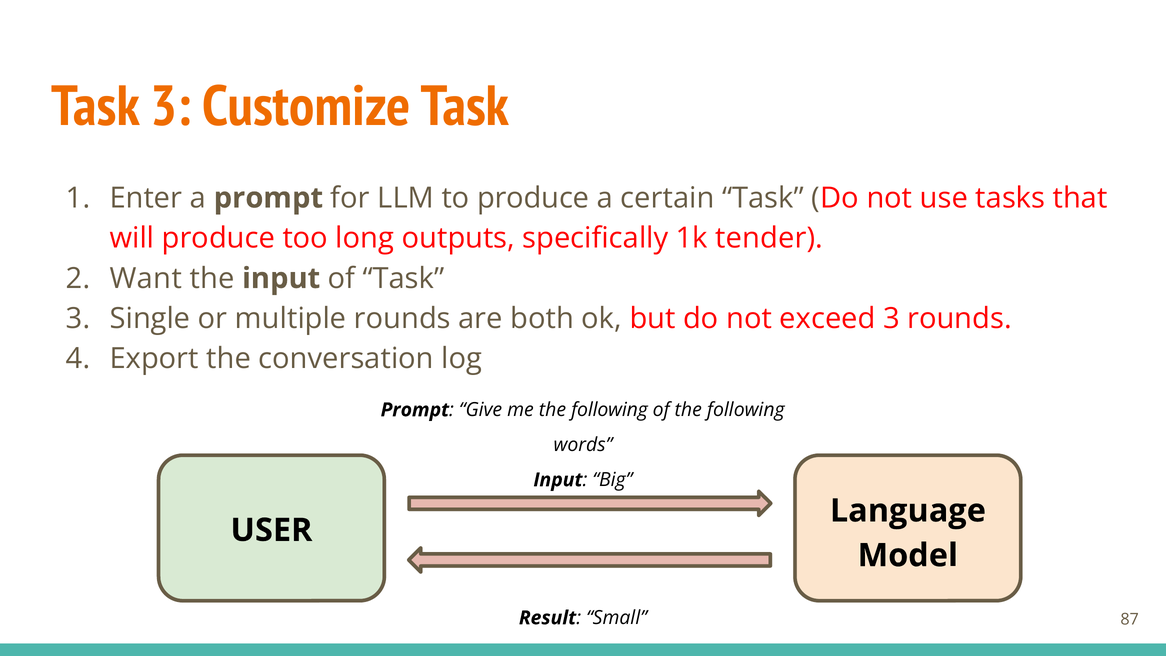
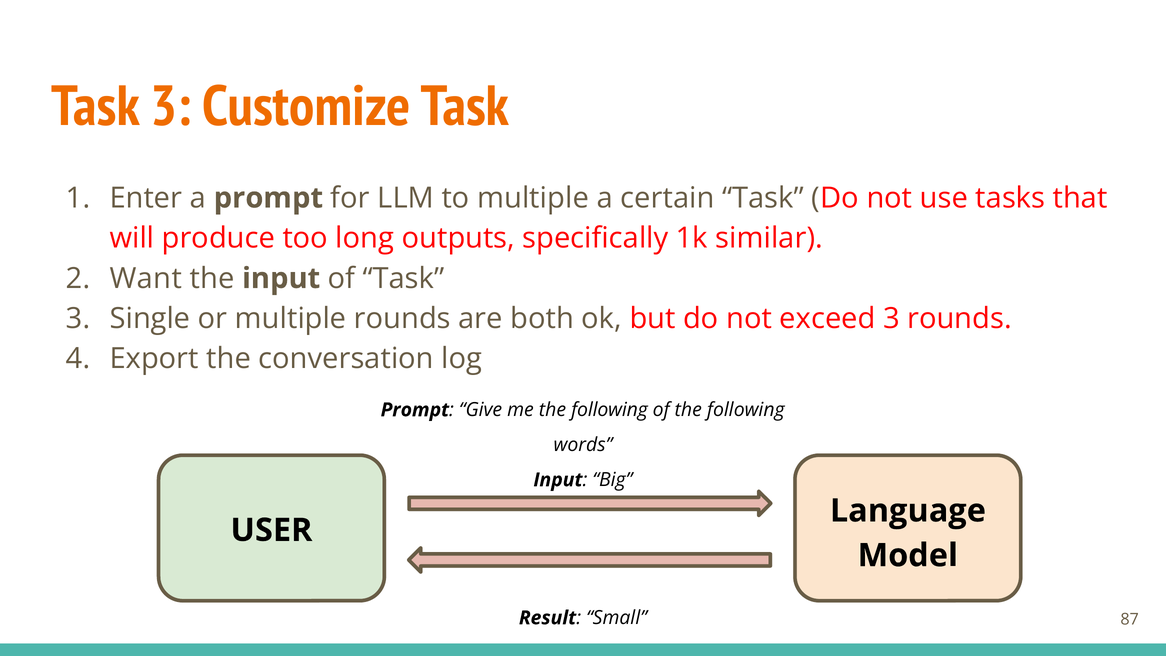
to produce: produce -> multiple (533, 198)
tender: tender -> similar (769, 238)
